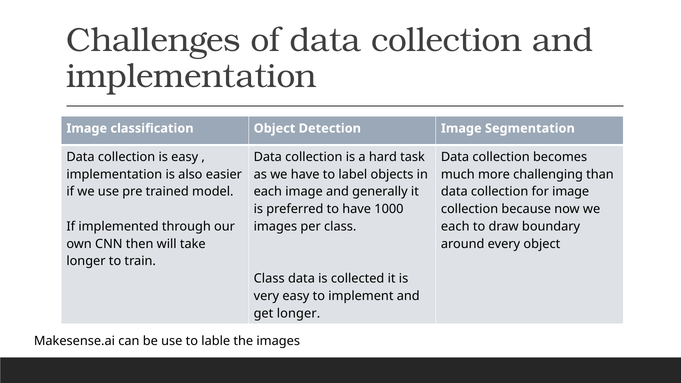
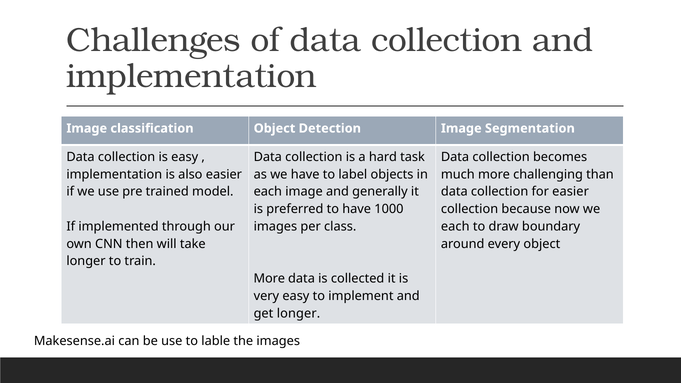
for image: image -> easier (571, 192)
Class: Class -> More (269, 279)
